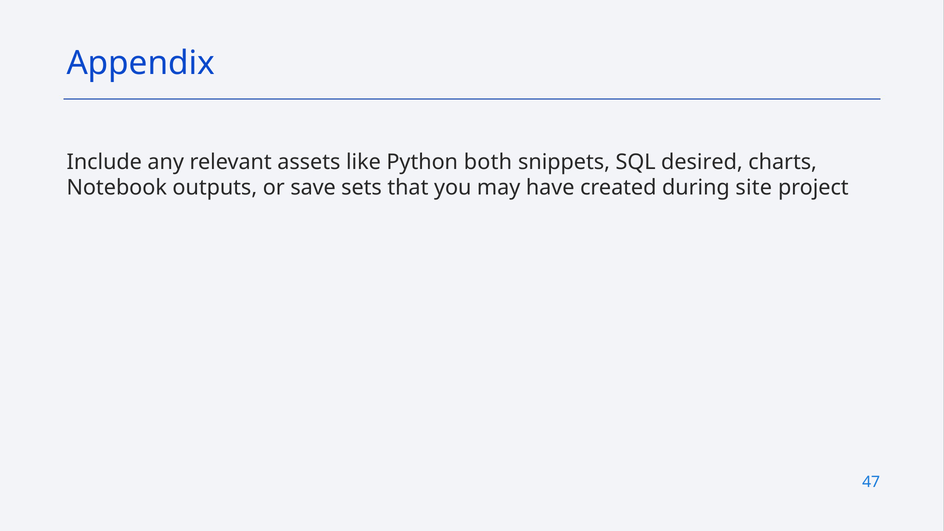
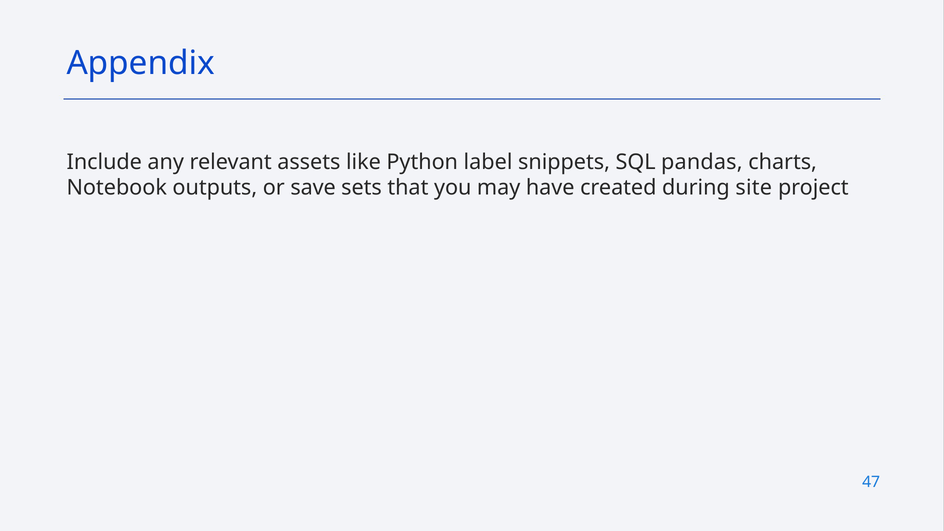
both: both -> label (488, 162)
desired: desired -> pandas (702, 162)
